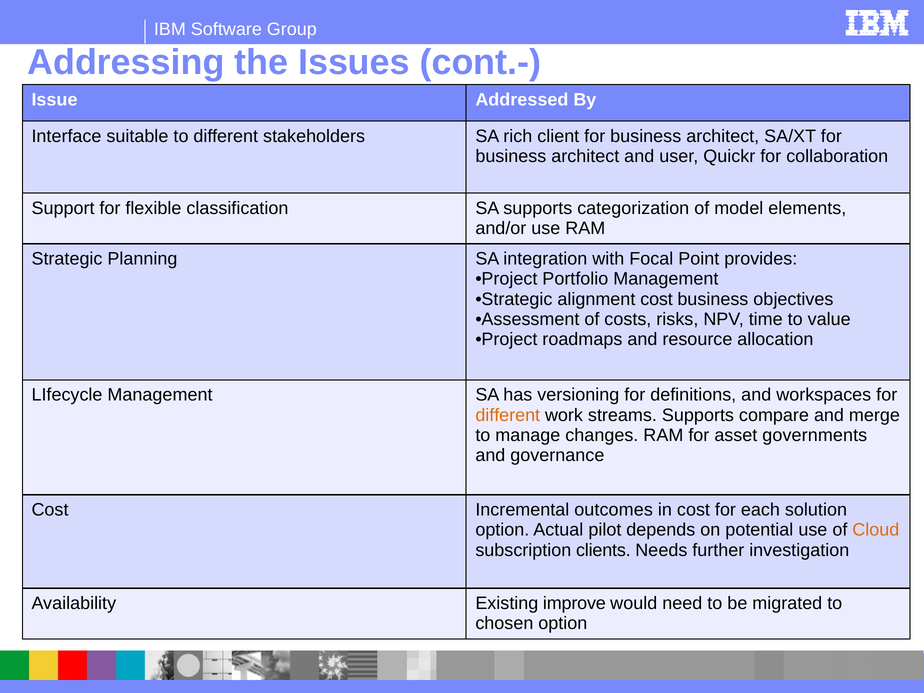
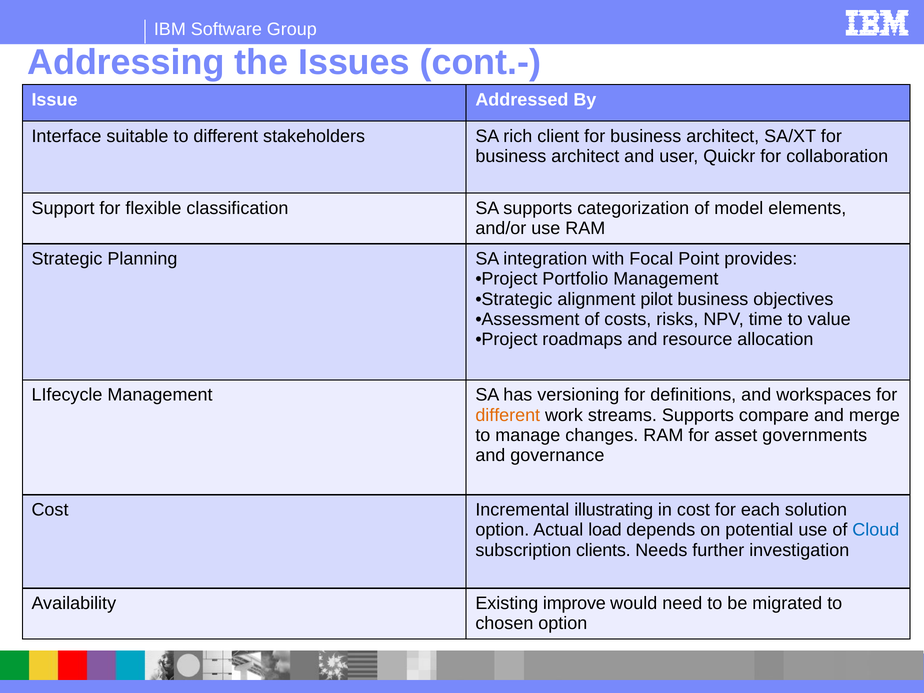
alignment cost: cost -> pilot (657, 299)
outcomes: outcomes -> illustrating (614, 510)
pilot: pilot -> load (605, 530)
Cloud colour: orange -> blue (876, 530)
